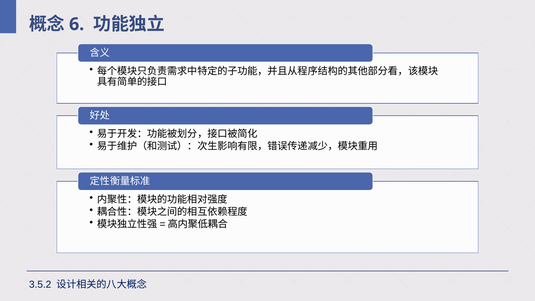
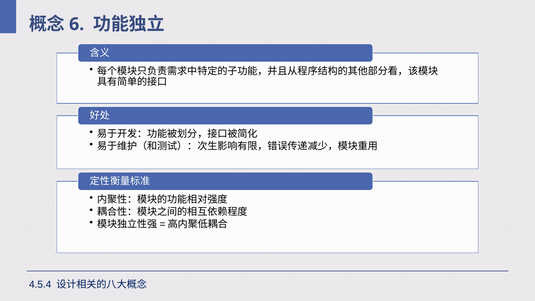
3.5.2: 3.5.2 -> 4.5.4 (40, 284)
